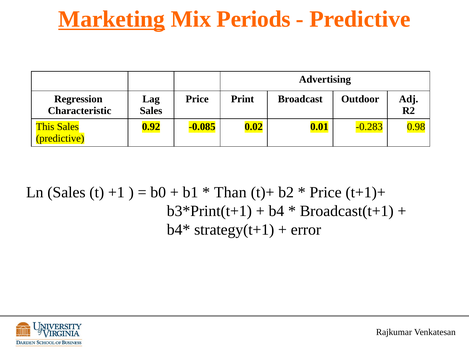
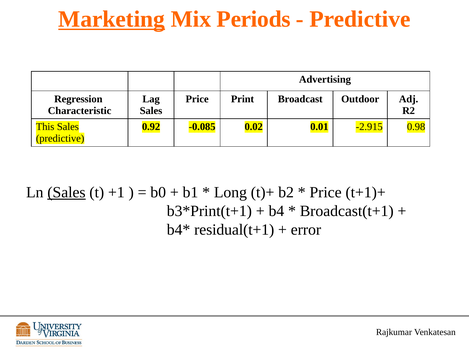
-0.283: -0.283 -> -2.915 (369, 127)
Sales underline: none -> present (66, 193)
Than: Than -> Long (230, 193)
strategy(t+1: strategy(t+1 -> residual(t+1 (234, 230)
